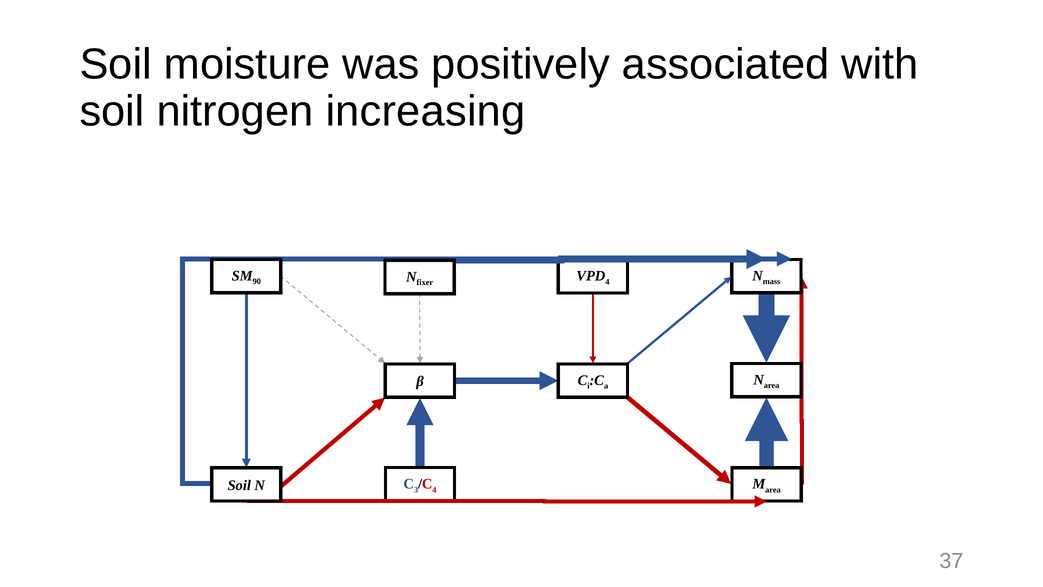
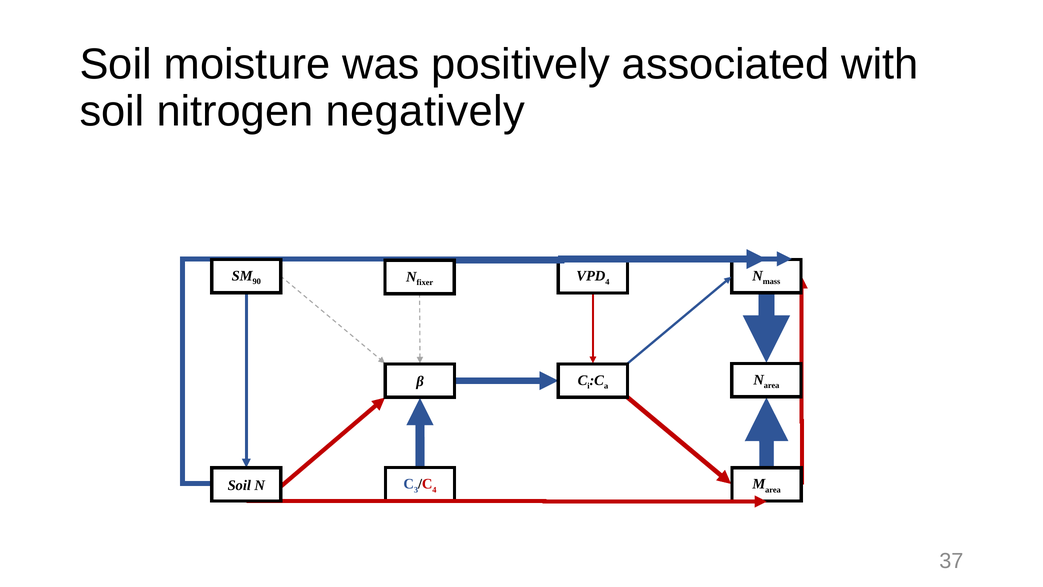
increasing: increasing -> negatively (425, 111)
